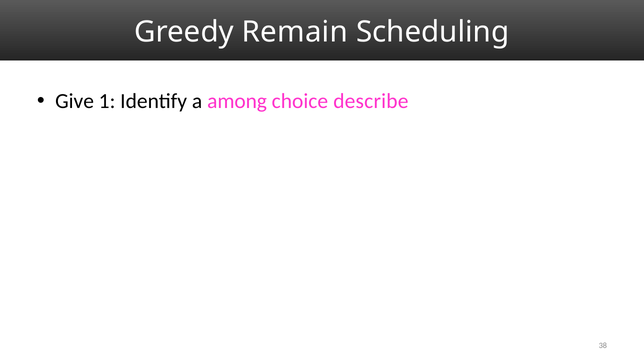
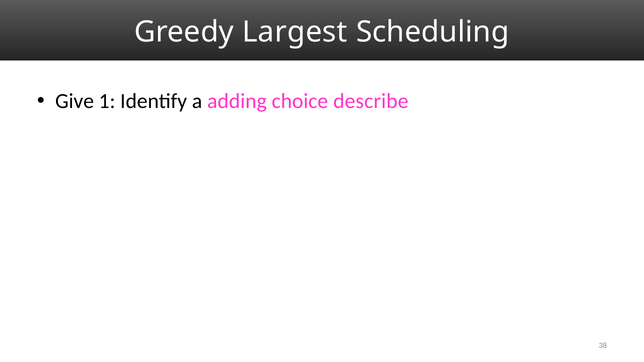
Remain: Remain -> Largest (295, 32)
among: among -> adding (237, 101)
